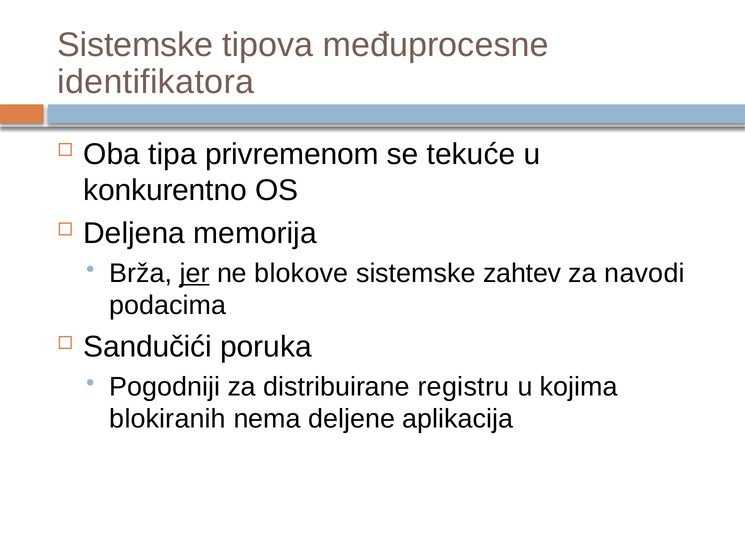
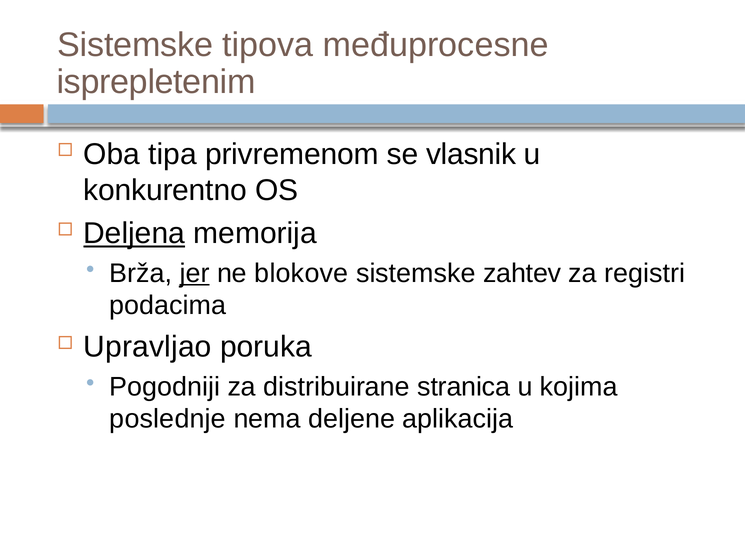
identifikatora: identifikatora -> isprepletenim (156, 82)
tekuće: tekuće -> vlasnik (471, 154)
Deljena underline: none -> present (134, 233)
navodi: navodi -> registri (645, 273)
Sandučići: Sandučići -> Upravljao (147, 347)
registru: registru -> stranica (464, 387)
blokiranih: blokiranih -> poslednje (168, 419)
